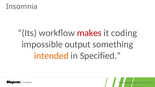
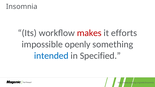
coding: coding -> efforts (124, 33)
output: output -> openly (78, 44)
intended colour: orange -> blue (51, 56)
